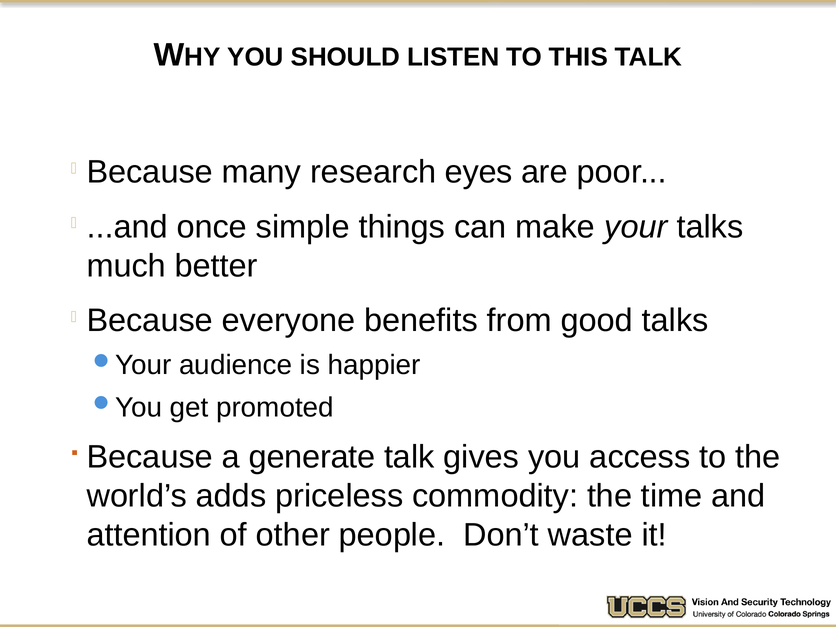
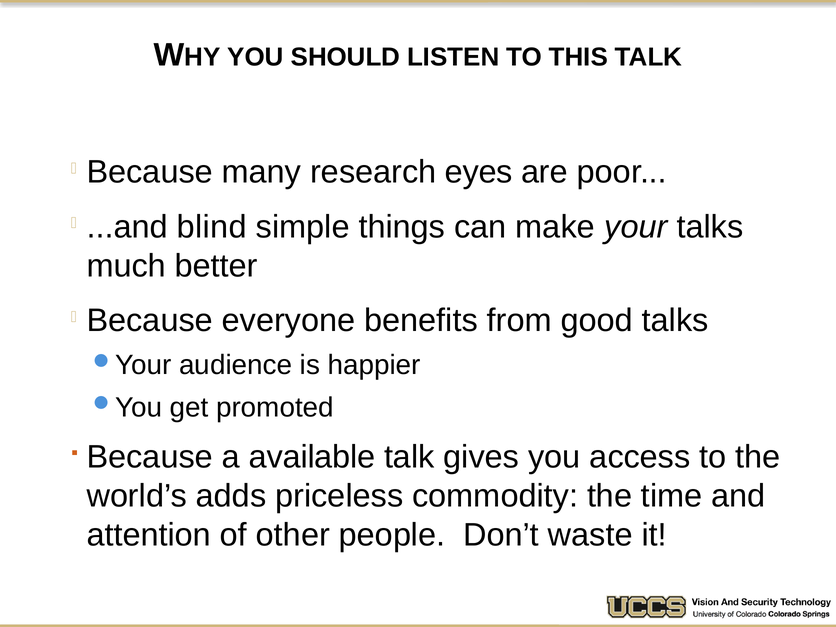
once: once -> blind (212, 227)
generate: generate -> available (312, 457)
